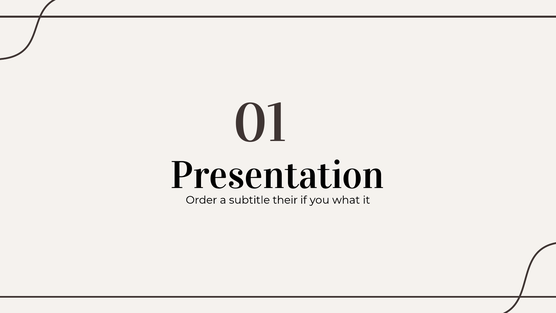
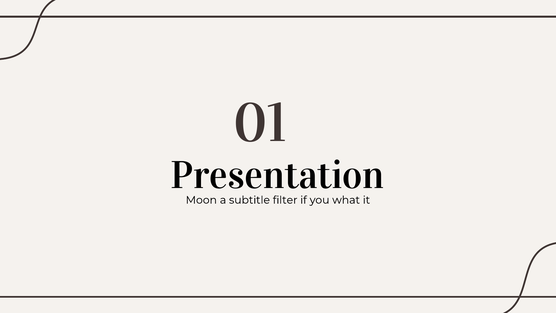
Order: Order -> Moon (201, 200)
their: their -> filter (285, 200)
